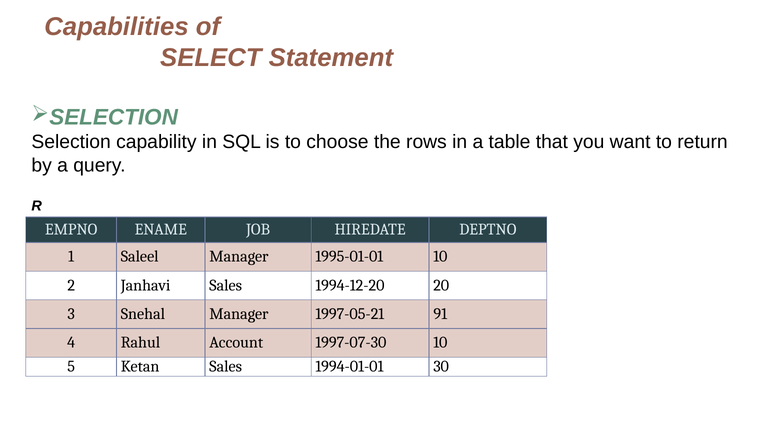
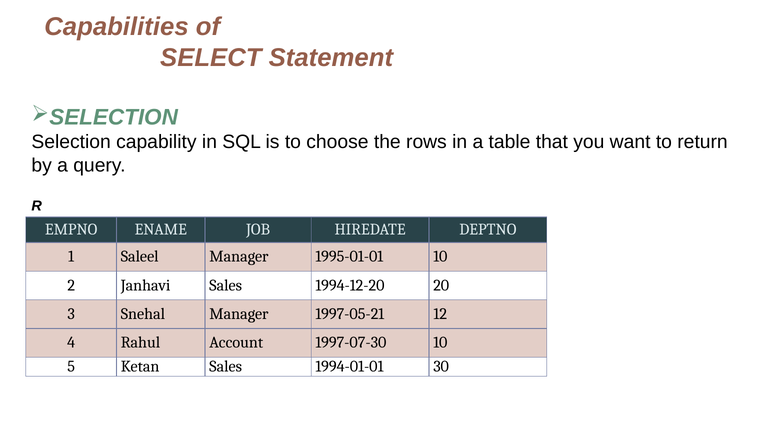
91: 91 -> 12 (440, 314)
